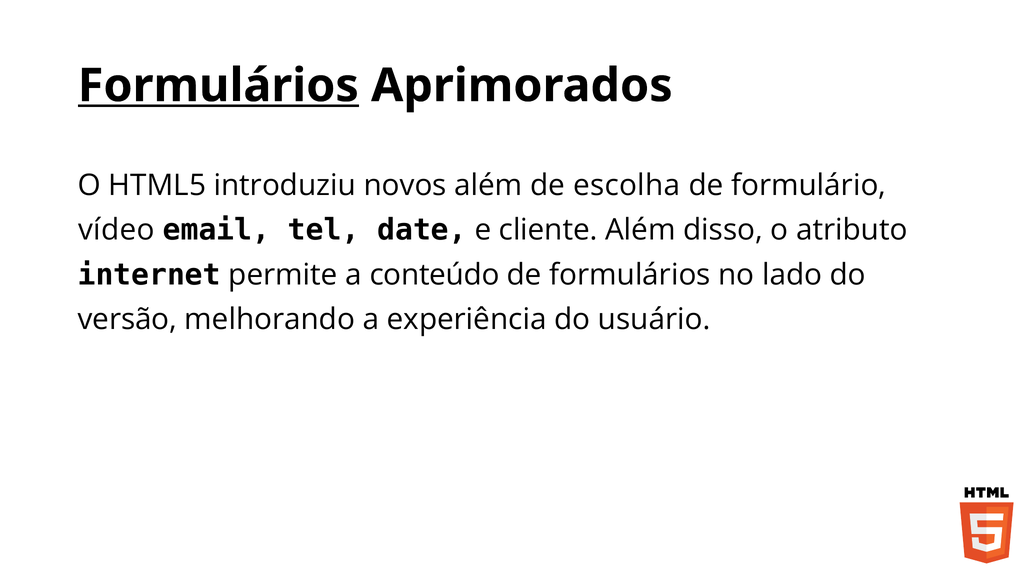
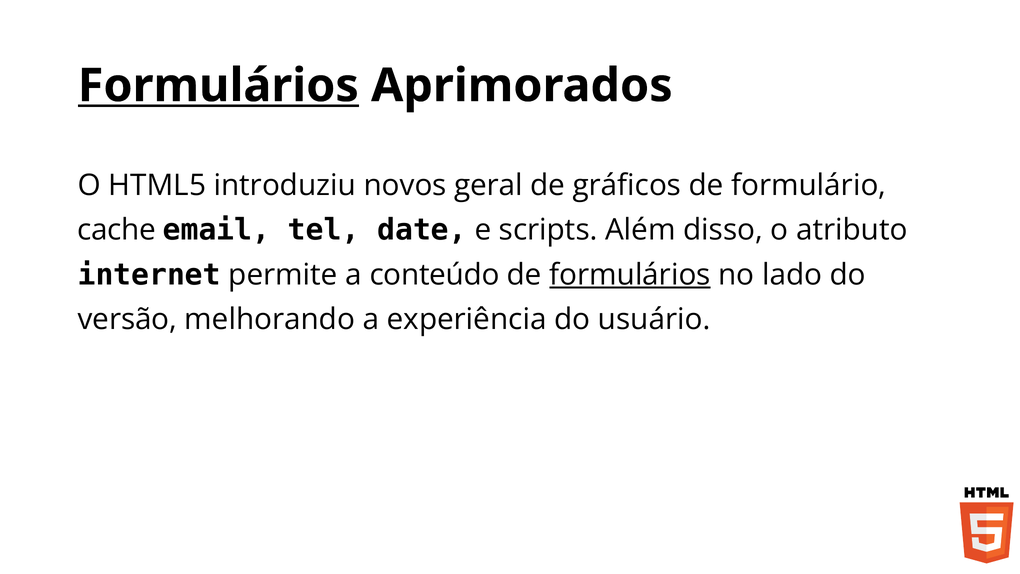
novos além: além -> geral (488, 185)
escolha: escolha -> gráficos (627, 185)
vídeo: vídeo -> cache (117, 230)
cliente: cliente -> scripts (548, 230)
formulários underline: none -> present (630, 275)
